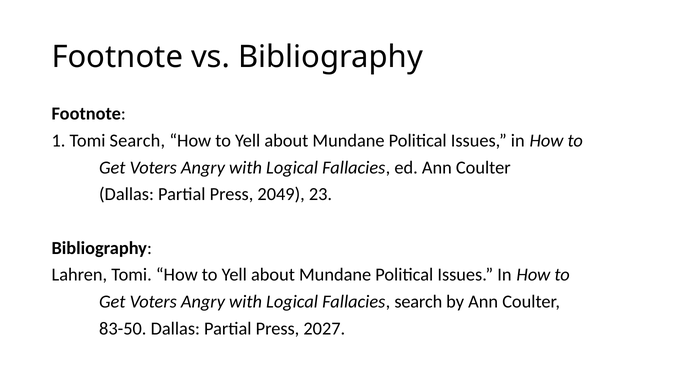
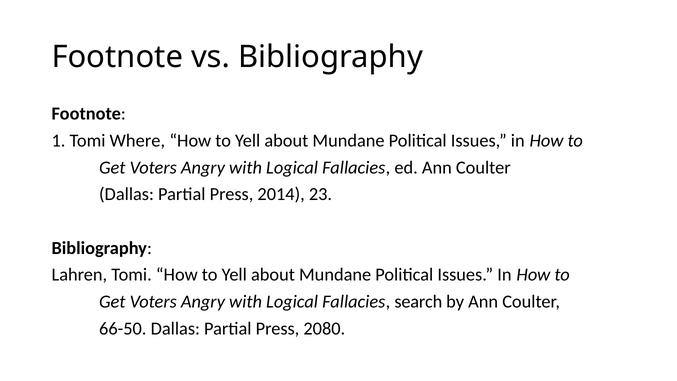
Tomi Search: Search -> Where (137, 141)
2049: 2049 -> 2014 (281, 194)
83-50: 83-50 -> 66-50 (123, 328)
2027: 2027 -> 2080 (324, 328)
